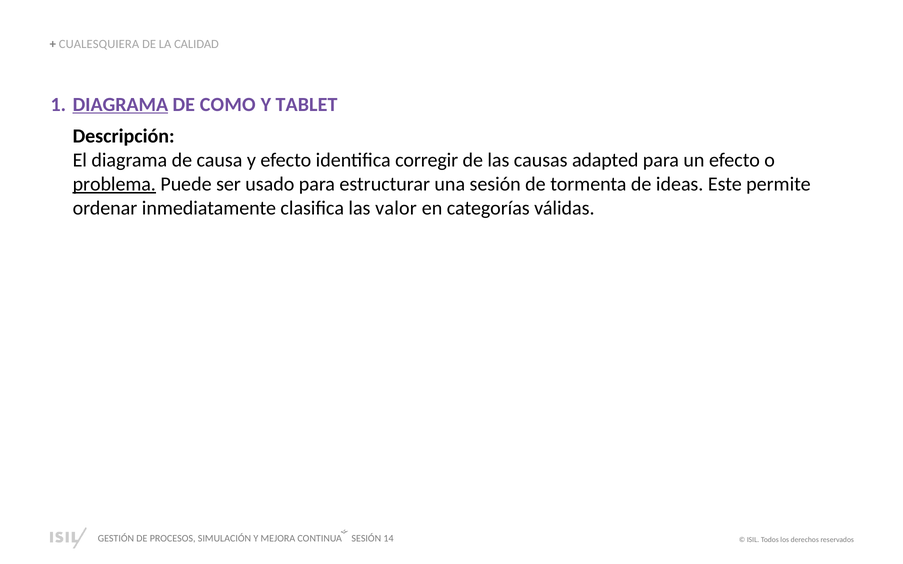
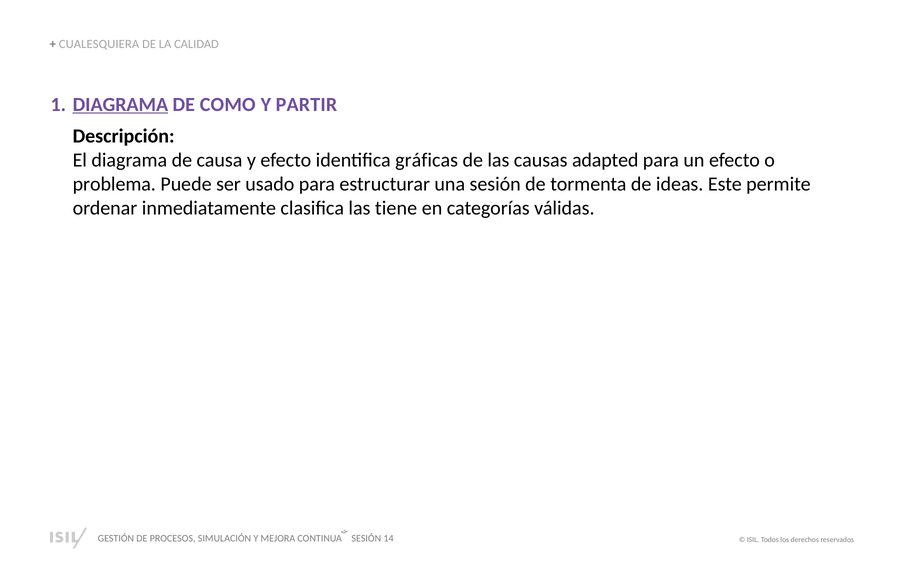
TABLET: TABLET -> PARTIR (306, 104)
corregir: corregir -> gráficas (427, 160)
problema underline: present -> none (114, 184)
valor: valor -> tiene (396, 208)
